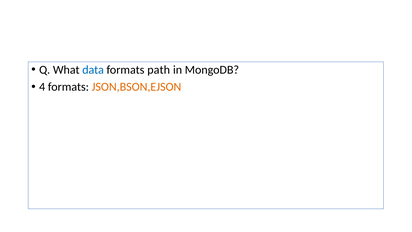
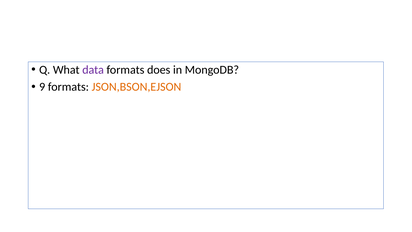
data colour: blue -> purple (93, 70)
path: path -> does (159, 70)
4: 4 -> 9 (42, 87)
